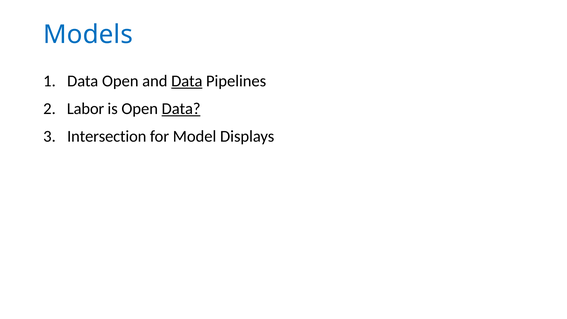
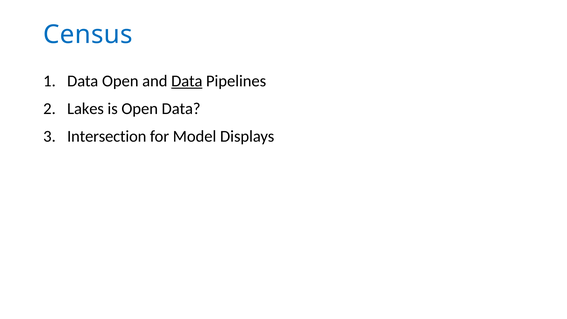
Models: Models -> Census (88, 35)
Labor: Labor -> Lakes (86, 109)
Data underline: present -> none (181, 109)
